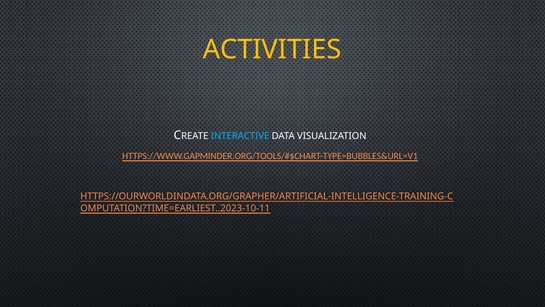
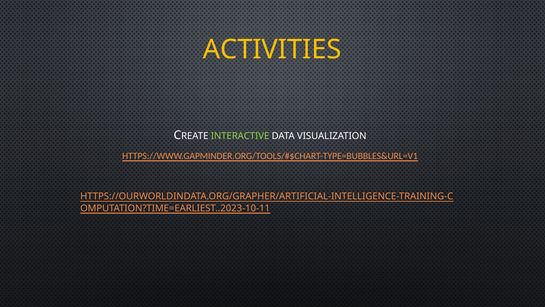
INTERACTIVE colour: light blue -> light green (240, 136)
